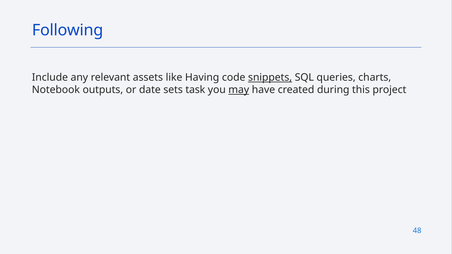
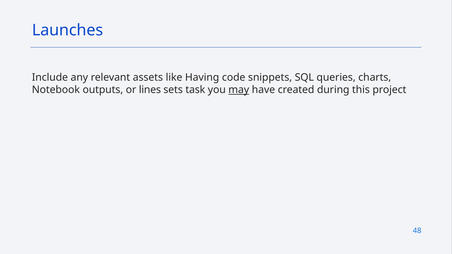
Following: Following -> Launches (68, 30)
snippets underline: present -> none (270, 78)
date: date -> lines (150, 90)
